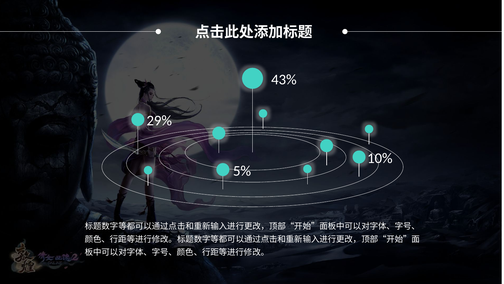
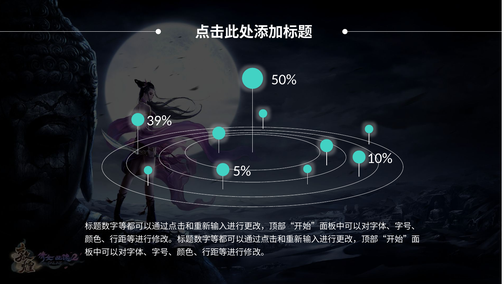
43%: 43% -> 50% (284, 79)
29%: 29% -> 39% (159, 121)
